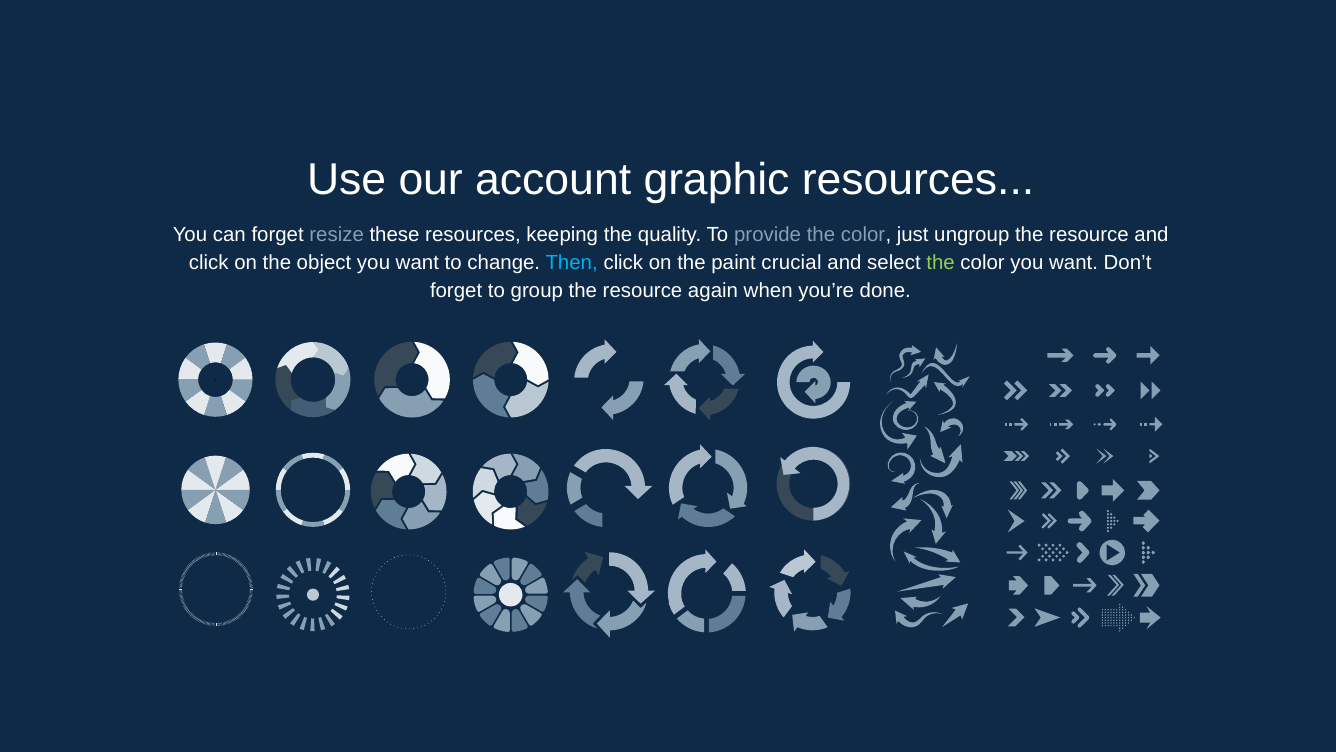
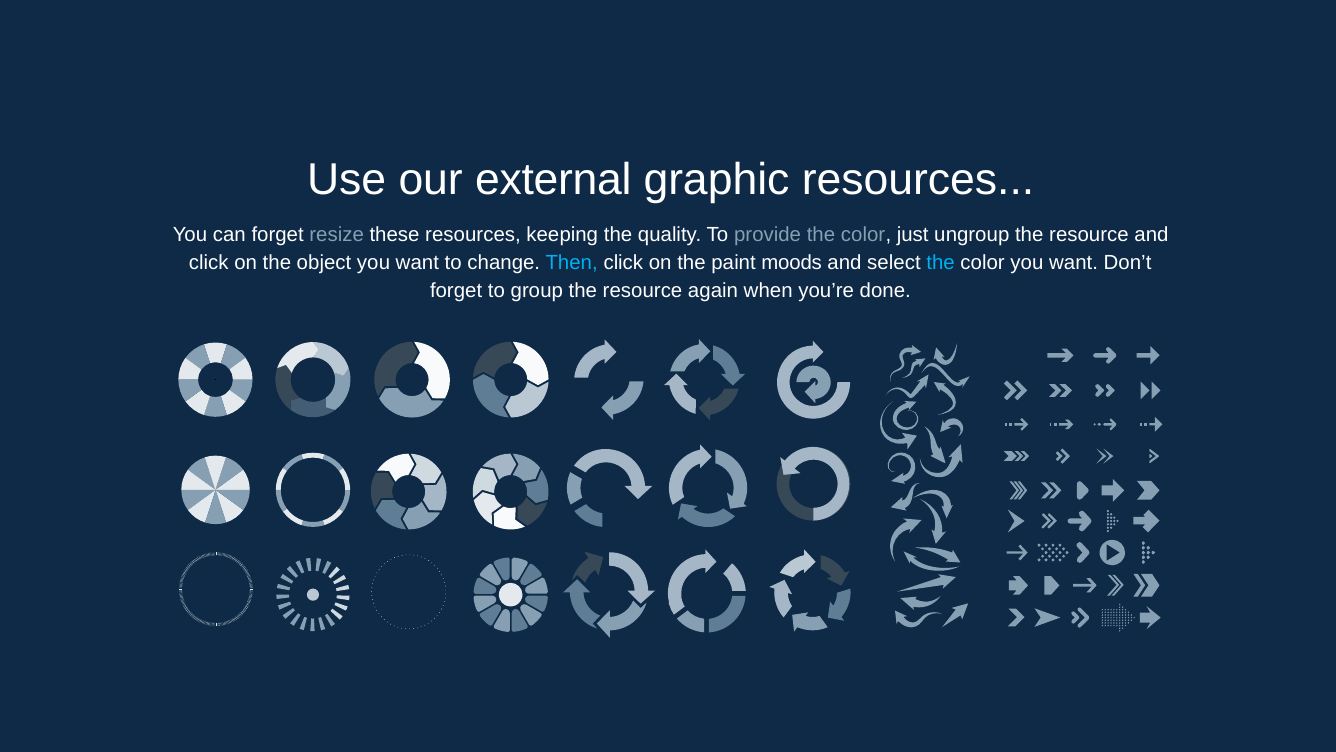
account: account -> external (553, 180)
crucial: crucial -> moods (792, 263)
the colour: light green -> light blue (941, 263)
